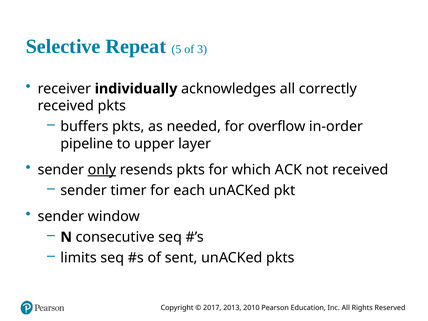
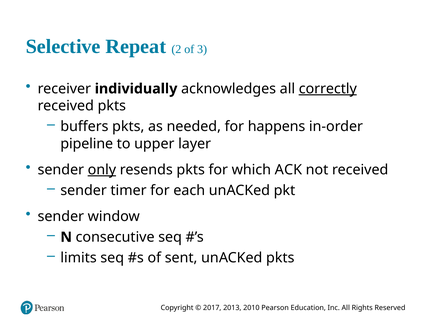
5: 5 -> 2 (176, 49)
correctly underline: none -> present (328, 89)
overflow: overflow -> happens (277, 127)
